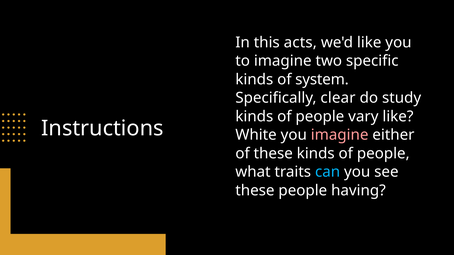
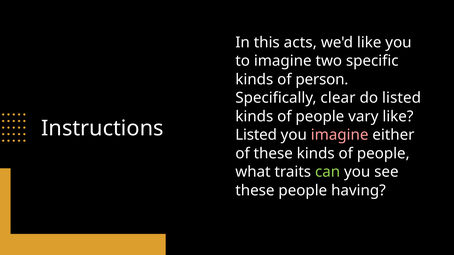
system: system -> person (322, 80)
do study: study -> listed (402, 98)
White: White -> Listed (256, 135)
can colour: light blue -> light green (328, 172)
